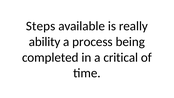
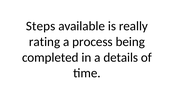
ability: ability -> rating (45, 42)
critical: critical -> details (121, 57)
